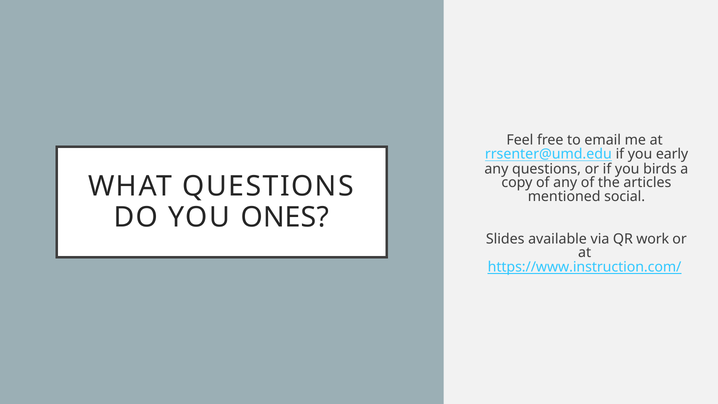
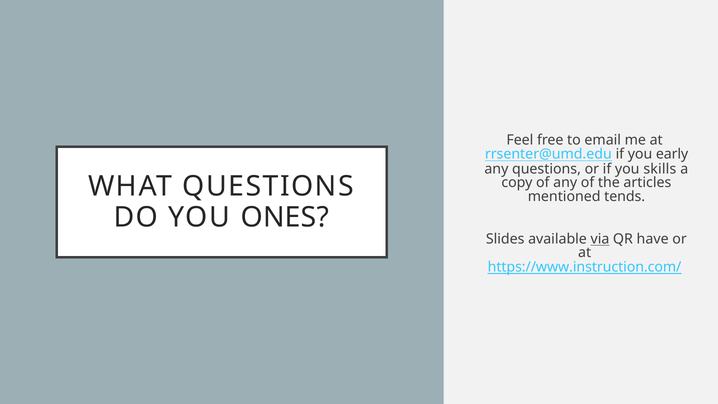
birds: birds -> skills (660, 169)
social: social -> tends (625, 196)
via underline: none -> present (600, 239)
work: work -> have (653, 239)
